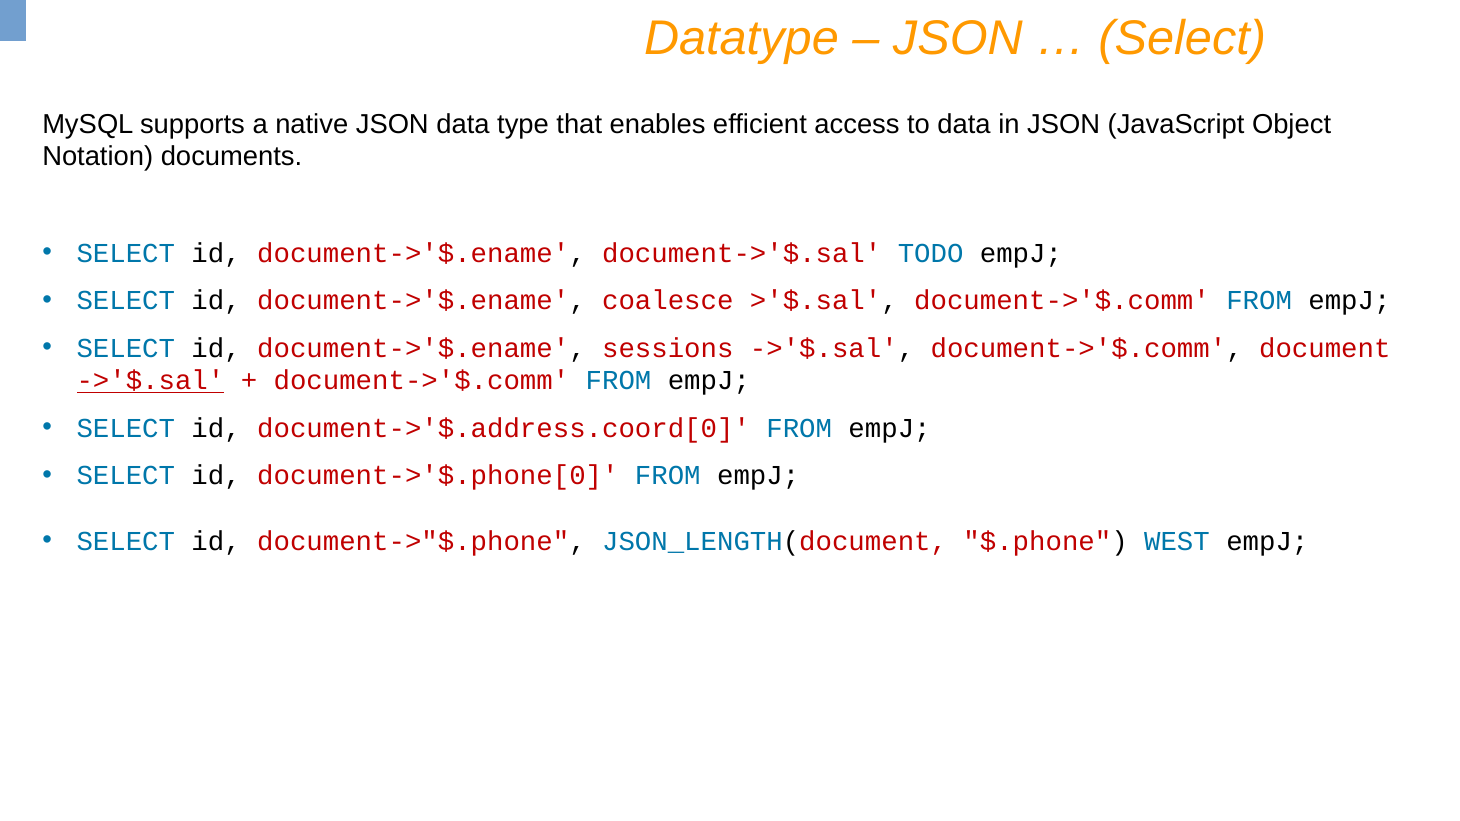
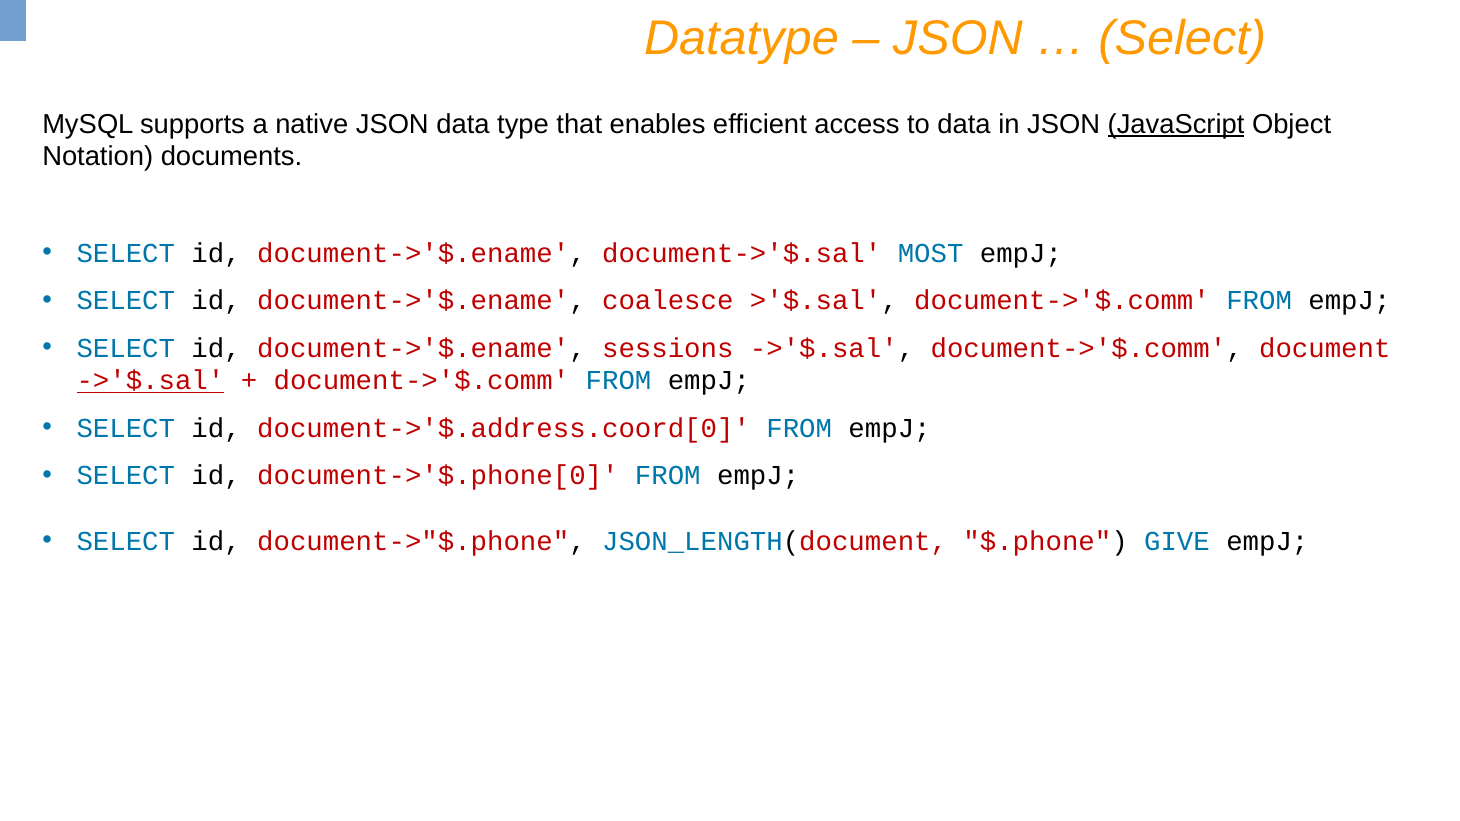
JavaScript underline: none -> present (1176, 124)
TODO: TODO -> MOST (931, 253)
WEST: WEST -> GIVE (1177, 541)
